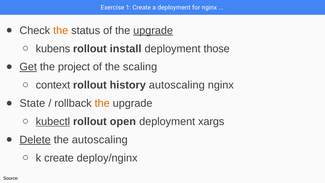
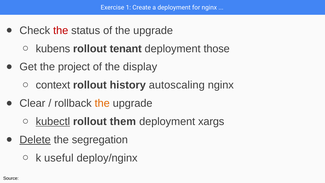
the colour: orange -> red (61, 30)
upgrade underline: present -> none (153, 30)
install: install -> tenant (126, 49)
Get underline: present -> none (28, 67)
scaling: scaling -> display (140, 67)
State: State -> Clear (32, 103)
open: open -> them (123, 121)
the autoscaling: autoscaling -> segregation (100, 140)
k create: create -> useful (59, 158)
